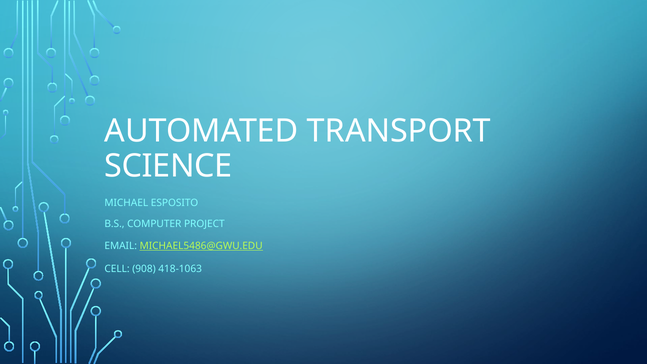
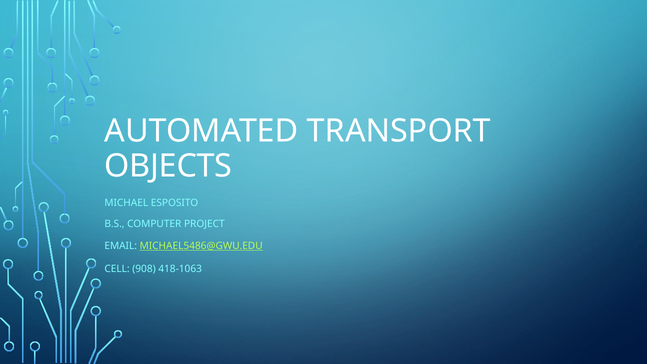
SCIENCE: SCIENCE -> OBJECTS (168, 166)
